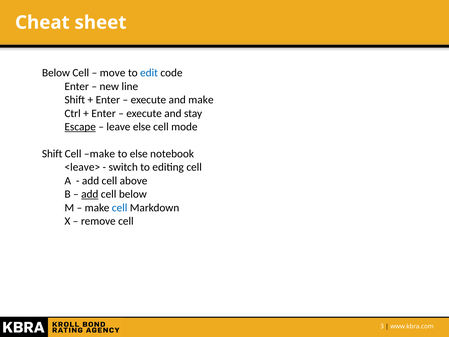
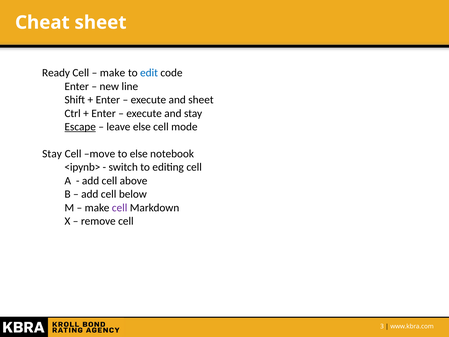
Below: Below -> Ready (56, 73)
move: move -> make (113, 73)
and make: make -> sheet (201, 100)
Shift: Shift -> Stay (52, 154)
Cell make: make -> move (100, 154)
<leave>: <leave> -> <ipynb> (82, 167)
add underline: present -> none (90, 194)
cell colour: blue -> purple (120, 208)
